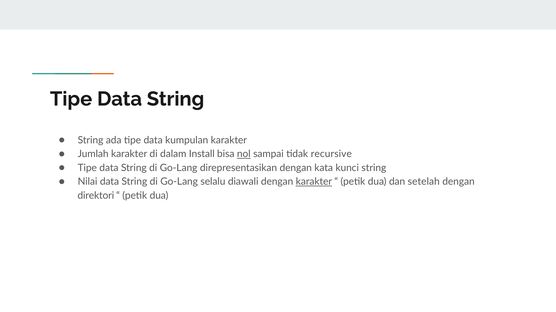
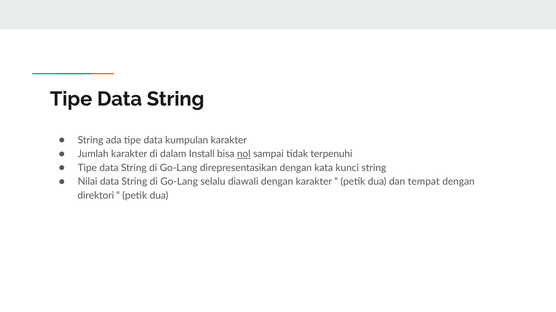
recursive: recursive -> terpenuhi (331, 154)
karakter underline: present -> none (314, 182)
setelah: setelah -> tempat (424, 182)
